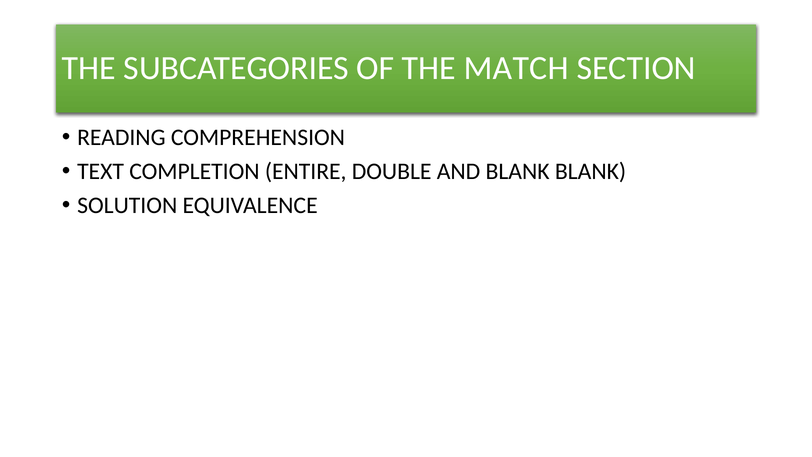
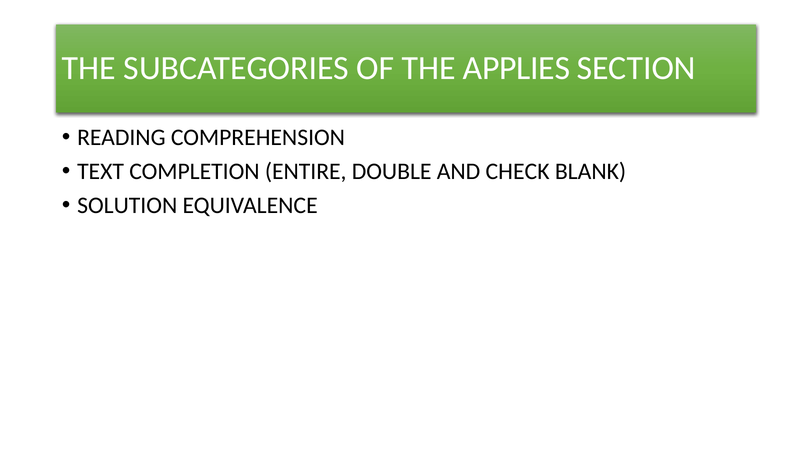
MATCH: MATCH -> APPLIES (517, 68)
AND BLANK: BLANK -> CHECK (518, 171)
